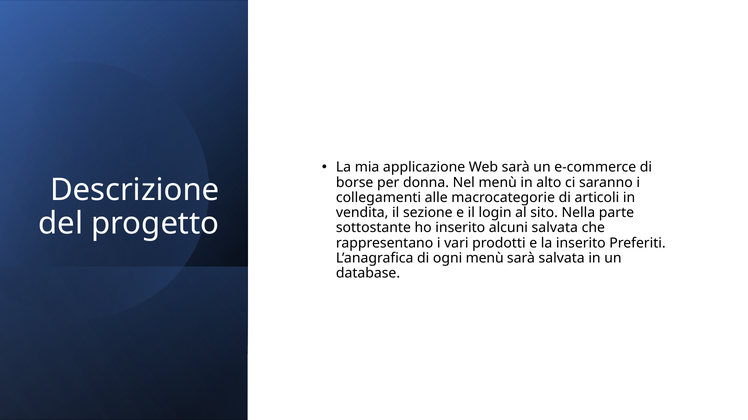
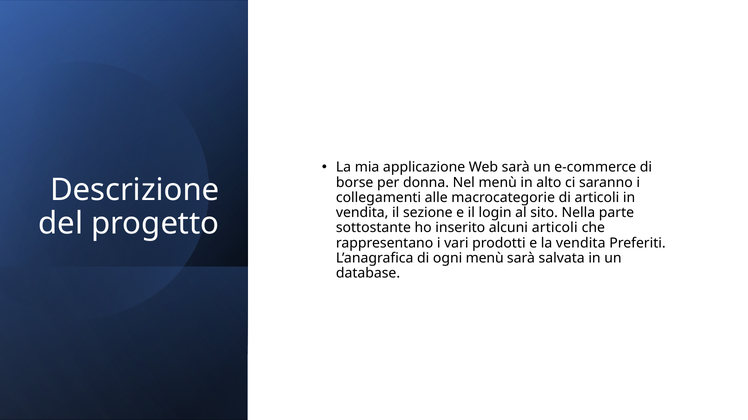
alcuni salvata: salvata -> articoli (555, 228)
la inserito: inserito -> vendita (581, 243)
